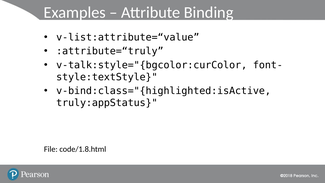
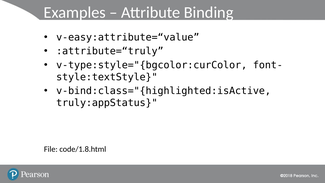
v-list:attribute=“value: v-list:attribute=“value -> v-easy:attribute=“value (128, 37)
v-talk:style="{bgcolor:curColor: v-talk:style="{bgcolor:curColor -> v-type:style="{bgcolor:curColor (152, 65)
